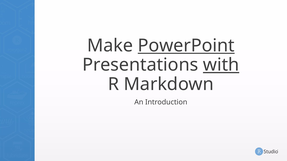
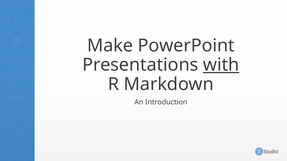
PowerPoint underline: present -> none (186, 46)
